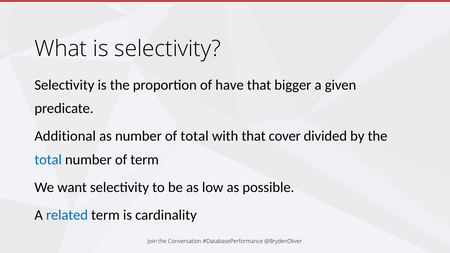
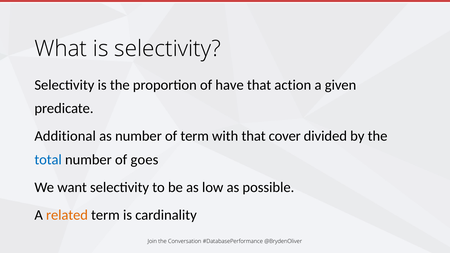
bigger: bigger -> action (293, 85)
of total: total -> term (195, 136)
of term: term -> goes (144, 160)
related colour: blue -> orange (67, 215)
